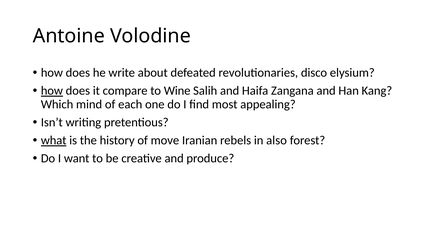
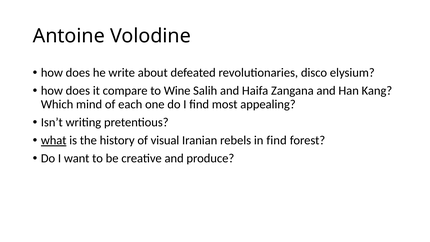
how underline: present -> none (52, 91)
move: move -> visual (165, 140)
in also: also -> find (277, 140)
